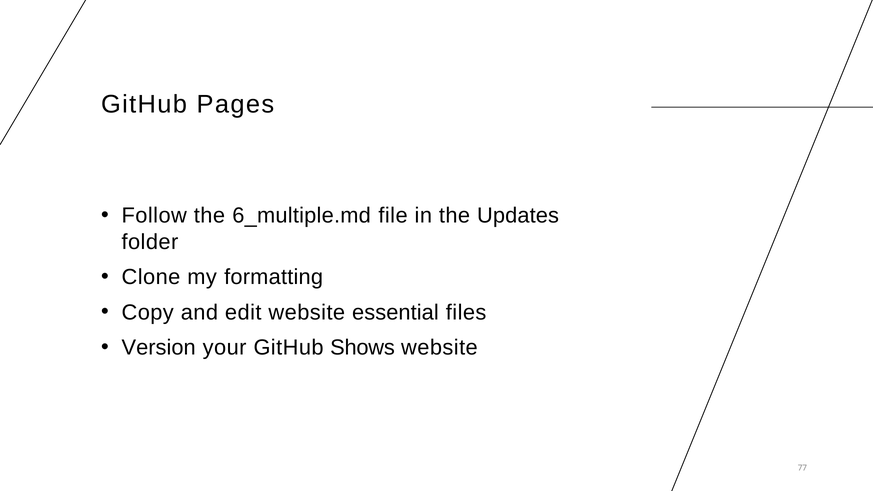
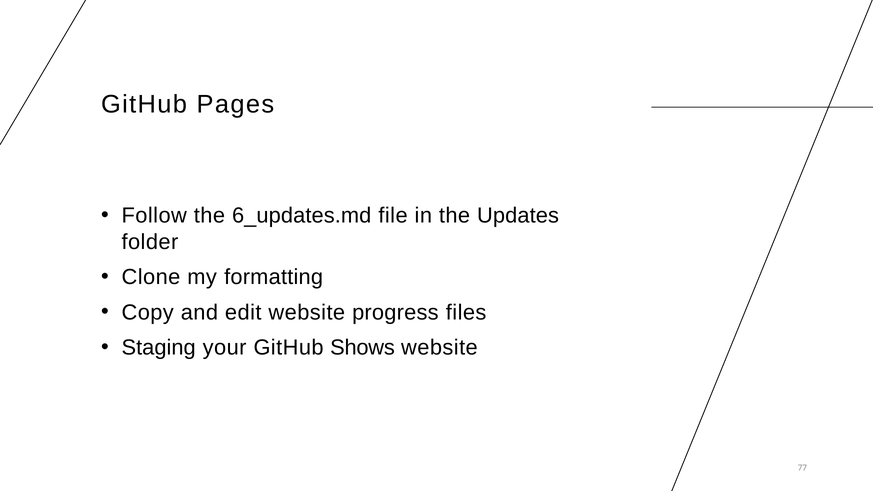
6_multiple.md: 6_multiple.md -> 6_updates.md (302, 216)
essential: essential -> progress (395, 312)
Version: Version -> Staging (159, 348)
